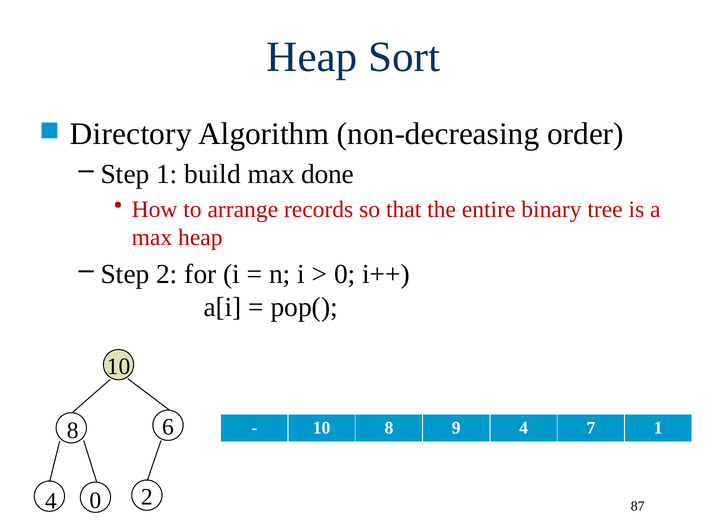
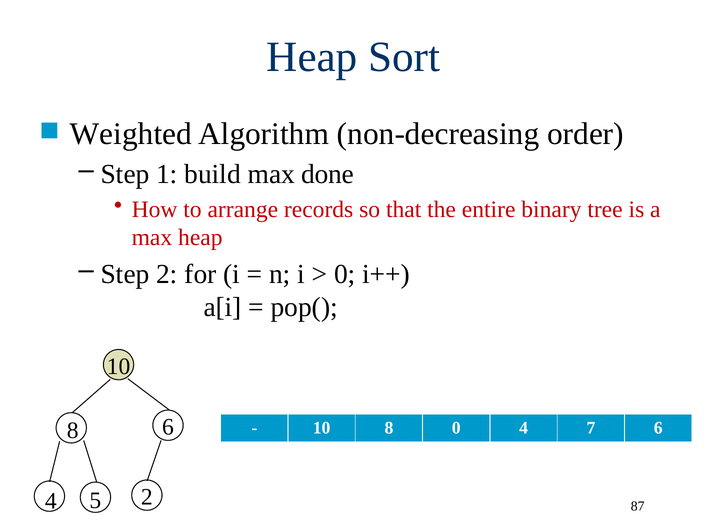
Directory: Directory -> Weighted (131, 134)
8 9: 9 -> 0 (456, 428)
7 1: 1 -> 6 (658, 428)
4 0: 0 -> 5 (95, 501)
